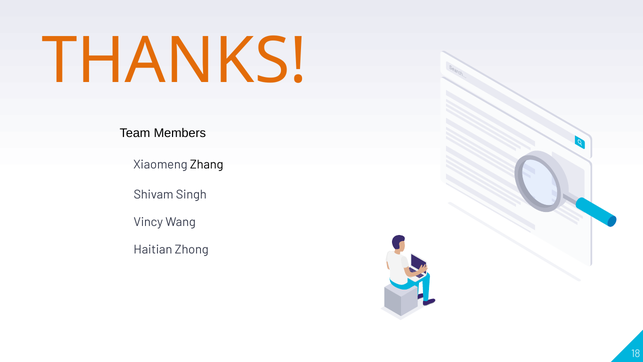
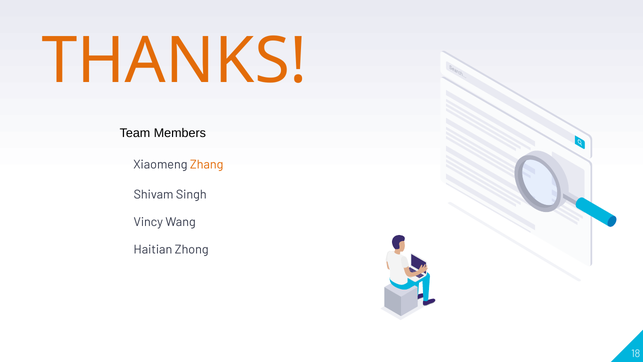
Zhang colour: black -> orange (207, 164)
